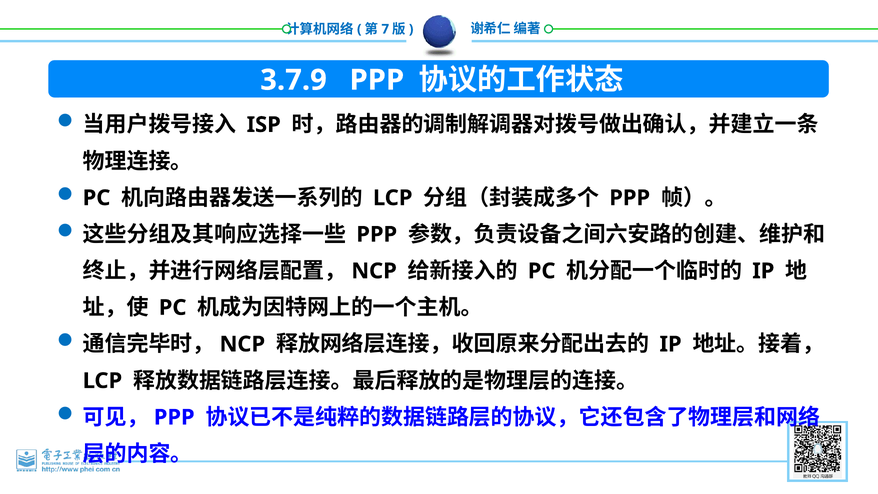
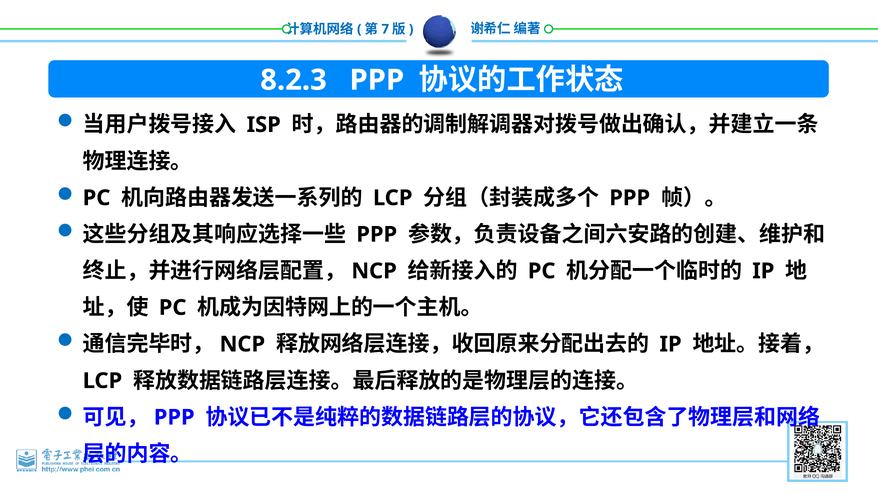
3.7.9: 3.7.9 -> 8.2.3 (294, 80)
